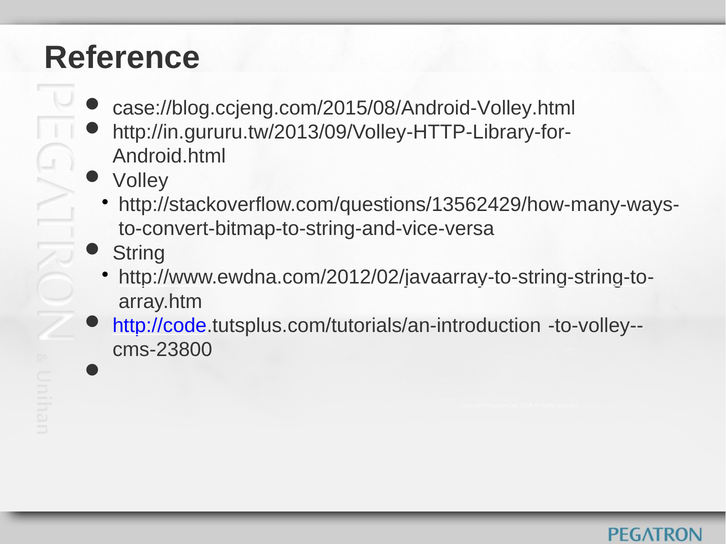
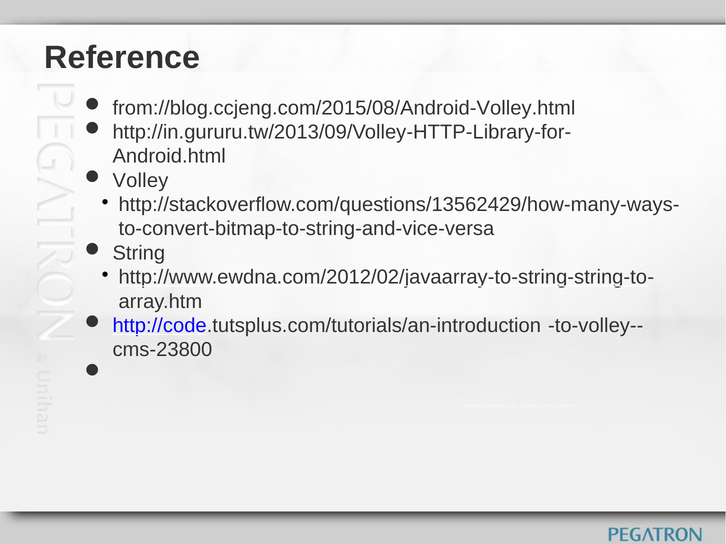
case://blog.ccjeng.com/2015/08/Android-Volley.html: case://blog.ccjeng.com/2015/08/Android-Volley.html -> from://blog.ccjeng.com/2015/08/Android-Volley.html (344, 108)
